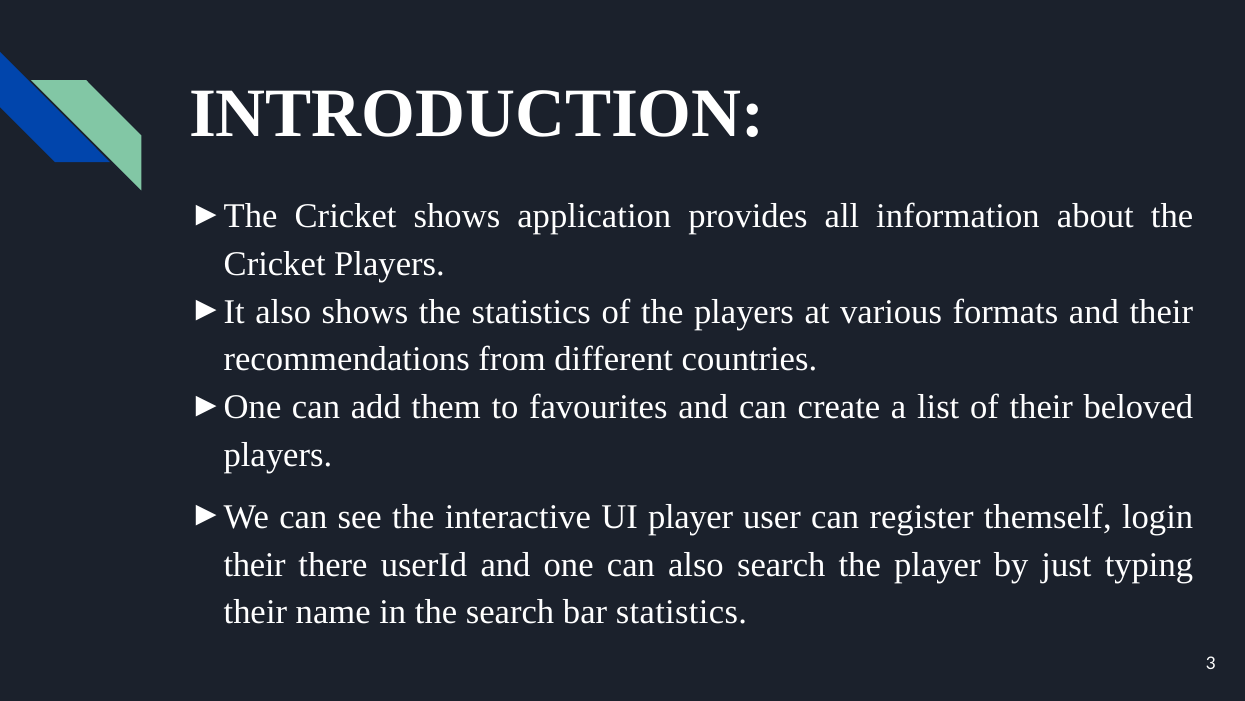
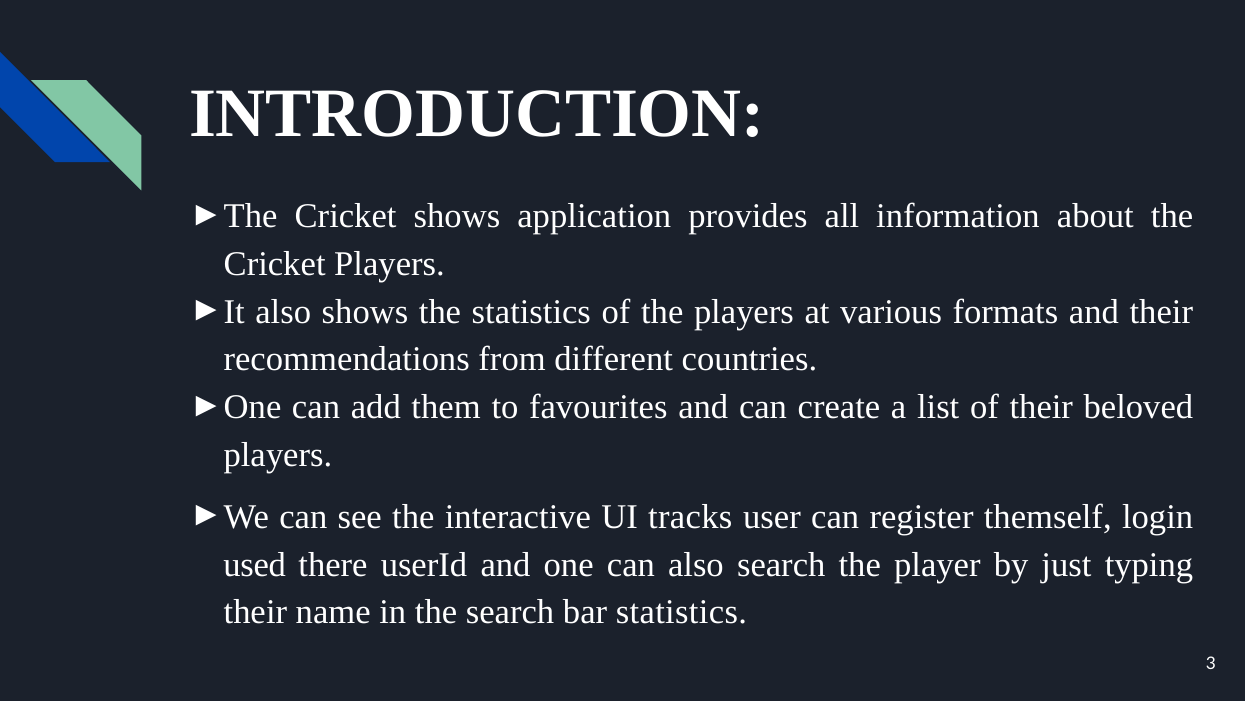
UI player: player -> tracks (690, 516)
their: their -> used (255, 564)
